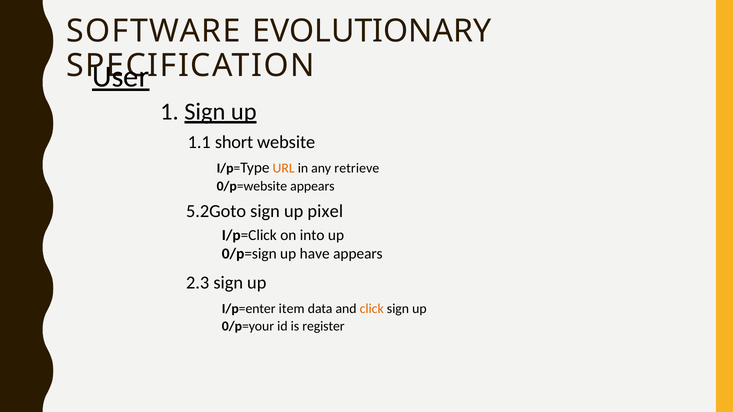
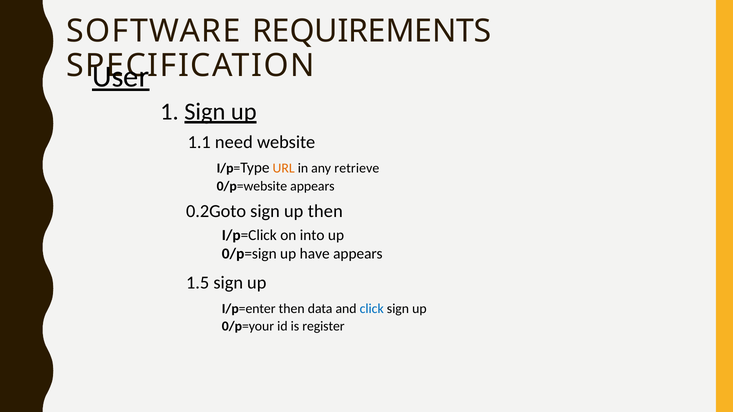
EVOLUTIONARY: EVOLUTIONARY -> REQUIREMENTS (372, 31)
short: short -> need (234, 142)
5.2Goto: 5.2Goto -> 0.2Goto (216, 211)
up pixel: pixel -> then (325, 211)
2.3: 2.3 -> 1.5 (198, 283)
I/p=enter item: item -> then (292, 309)
click colour: orange -> blue (372, 309)
